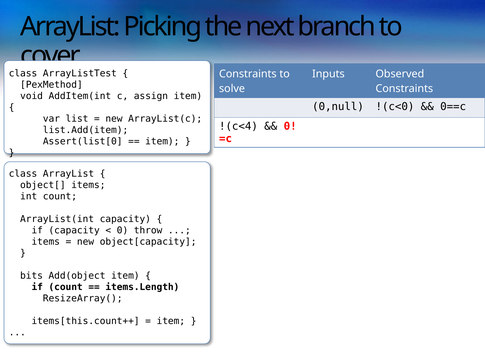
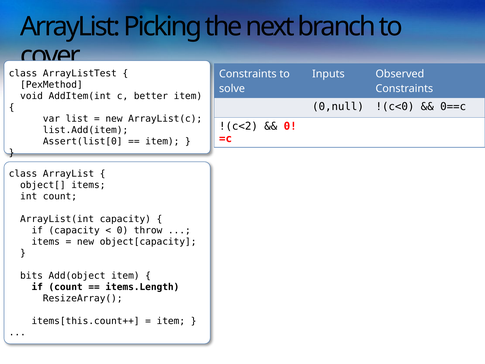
assign: assign -> better (151, 96)
!(c<4: !(c<4 -> !(c<2 (238, 126)
